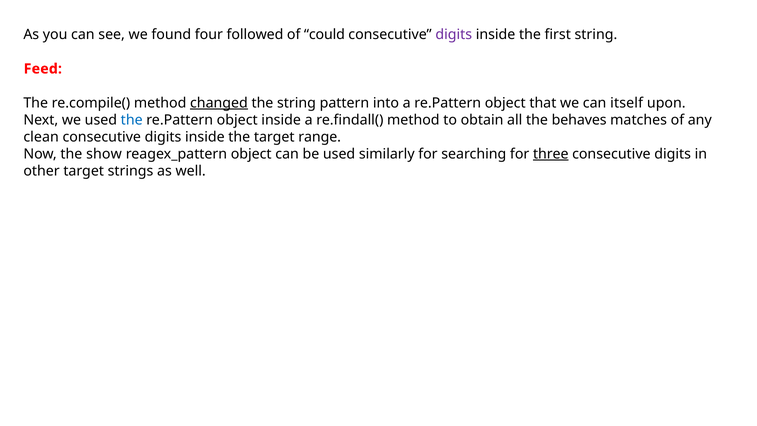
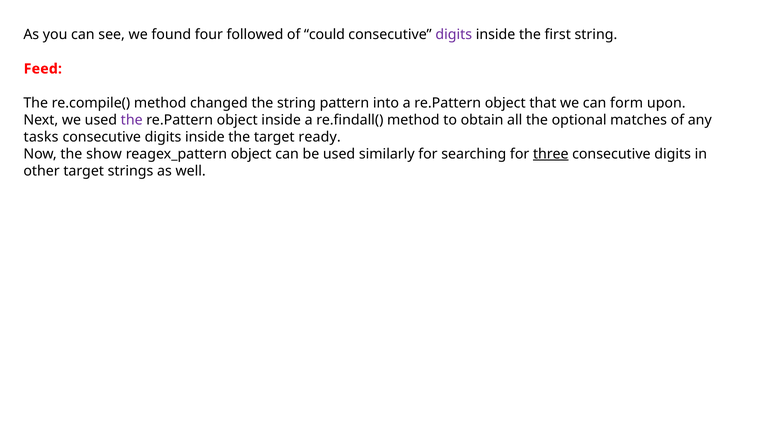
changed underline: present -> none (219, 103)
itself: itself -> form (627, 103)
the colour: blue -> purple (132, 120)
behaves: behaves -> optional (579, 120)
clean: clean -> tasks (41, 137)
range: range -> ready (320, 137)
